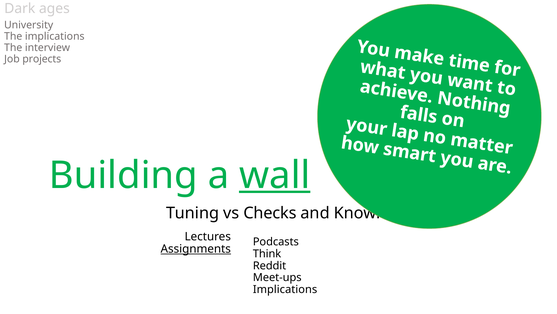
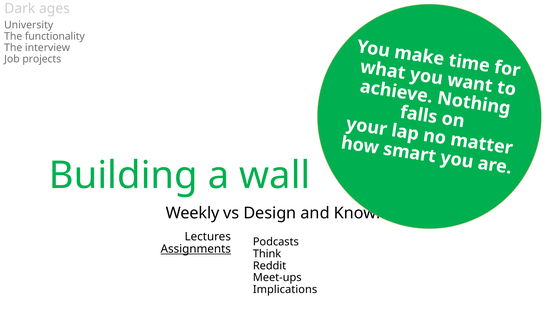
The implications: implications -> functionality (55, 36)
wall underline: present -> none (275, 175)
Tuning: Tuning -> Weekly (193, 213)
Checks: Checks -> Design (270, 213)
